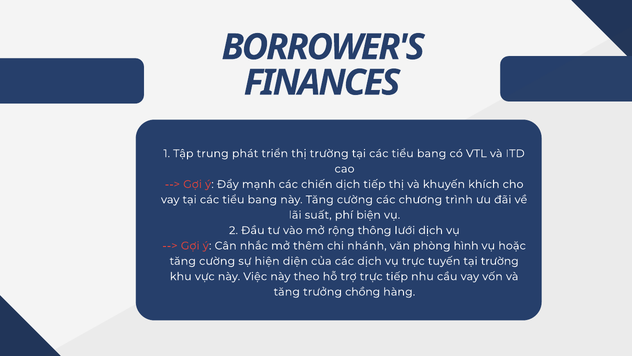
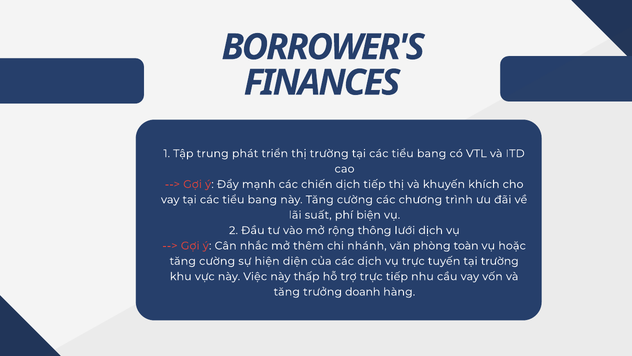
hình: hình -> toàn (466, 245)
theo: theo -> thấp (307, 276)
chồng: chồng -> doanh (363, 291)
